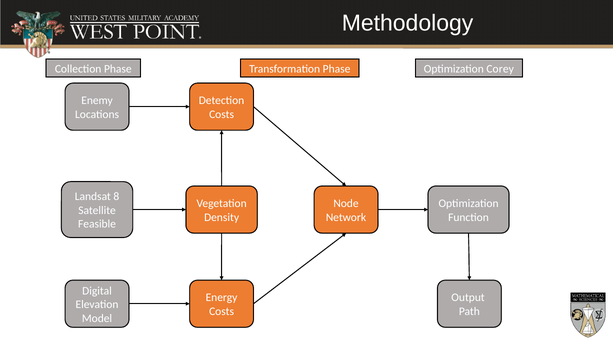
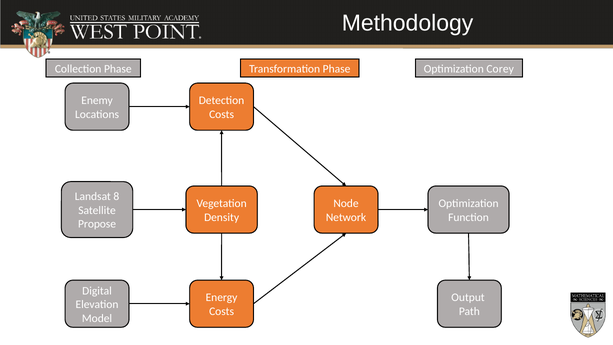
Feasible: Feasible -> Propose (97, 224)
